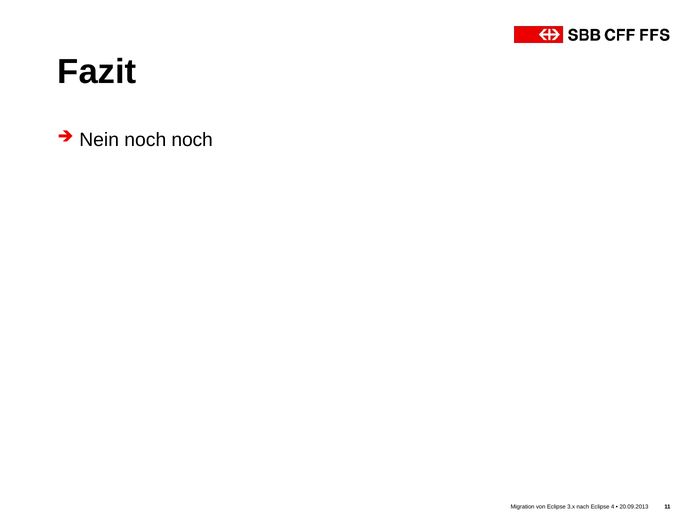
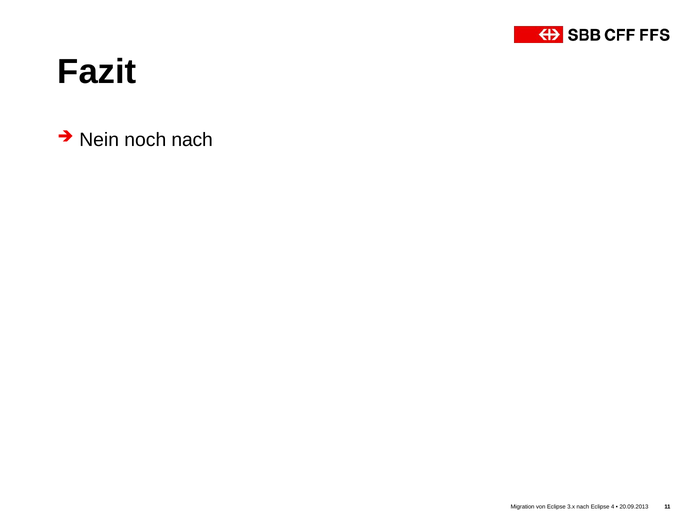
noch noch: noch -> nach (192, 140)
